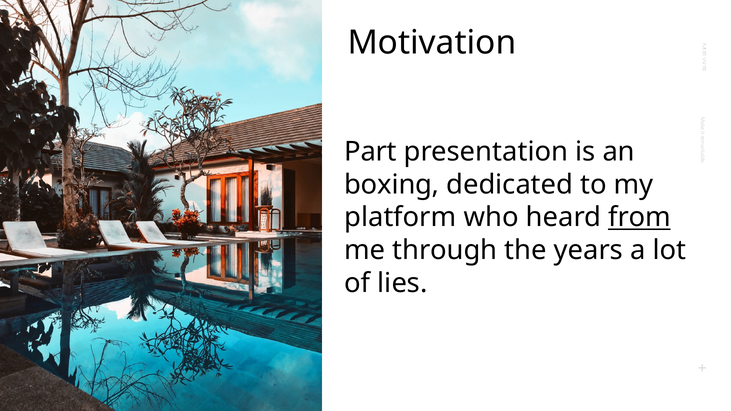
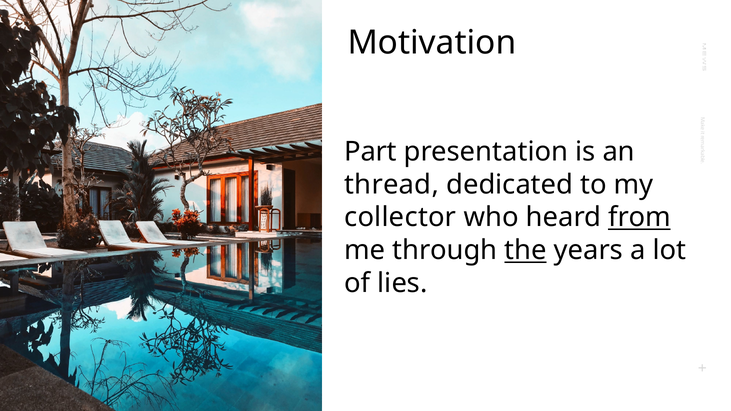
boxing: boxing -> thread (392, 185)
platform: platform -> collector (400, 218)
the underline: none -> present (526, 250)
